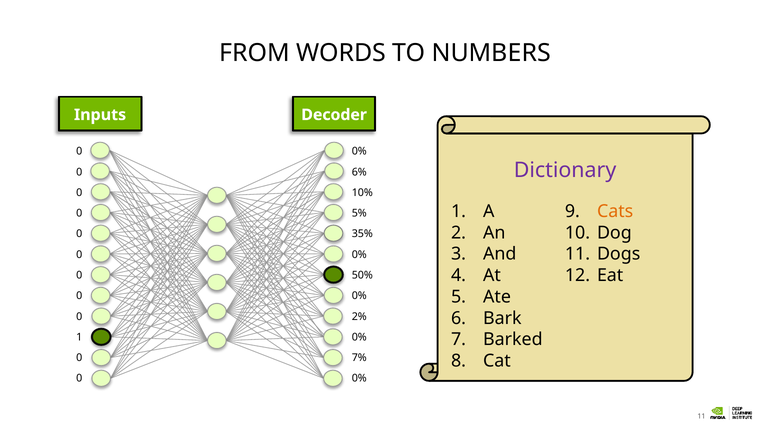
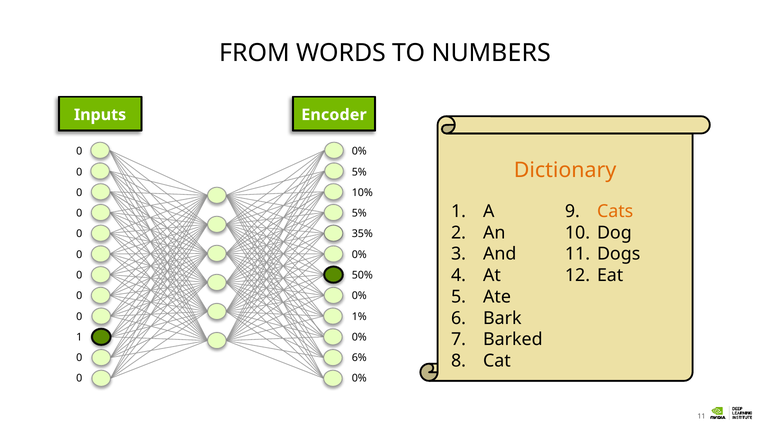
Decoder: Decoder -> Encoder (334, 115)
Dictionary colour: purple -> orange (565, 170)
6%: 6% -> 5% (359, 172)
2%: 2% -> 1% (359, 317)
7%: 7% -> 6% (359, 358)
